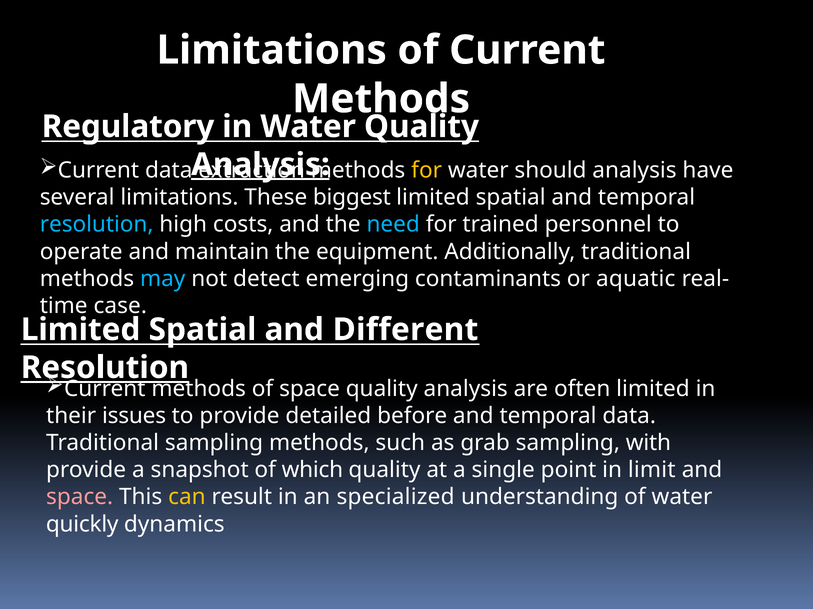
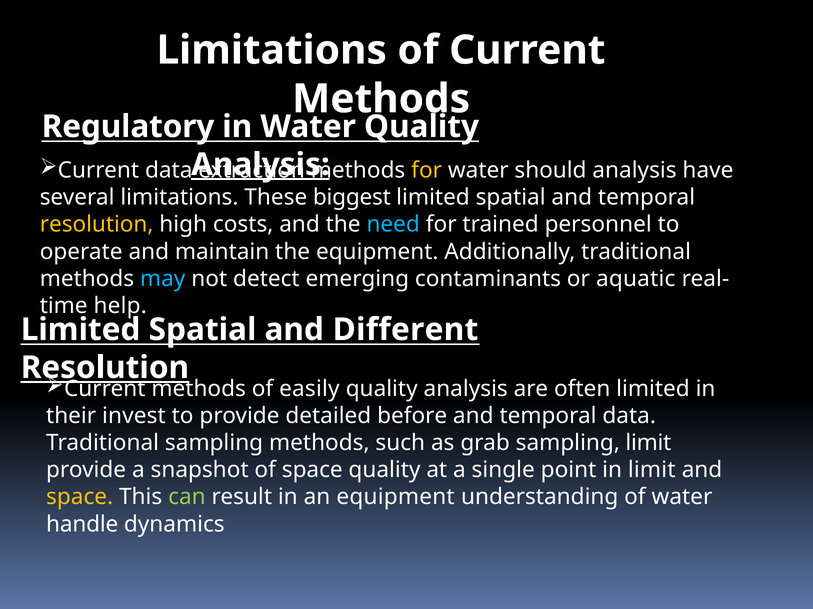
resolution colour: light blue -> yellow (97, 225)
case: case -> help (120, 306)
of space: space -> easily (309, 389)
issues: issues -> invest (134, 416)
sampling with: with -> limit (648, 443)
of which: which -> space (312, 471)
space colour: pink -> yellow (80, 498)
can colour: yellow -> light green (187, 498)
an specialized: specialized -> equipment (396, 498)
quickly: quickly -> handle (82, 525)
